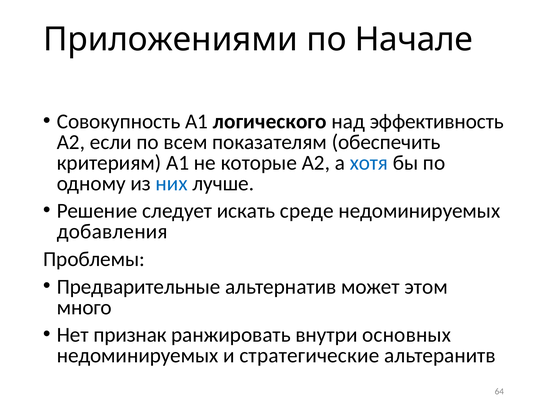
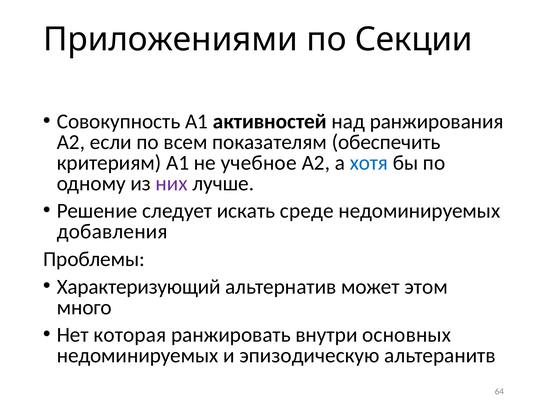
Начале: Начале -> Секции (414, 39)
логического: логического -> активностей (270, 121)
эффективность: эффективность -> ранжирования (437, 121)
которые: которые -> учебное (259, 163)
них colour: blue -> purple (172, 184)
Предварительные: Предварительные -> Характеризующий (139, 287)
признак: признак -> которая (130, 335)
стратегические: стратегические -> эпизодическую (310, 356)
